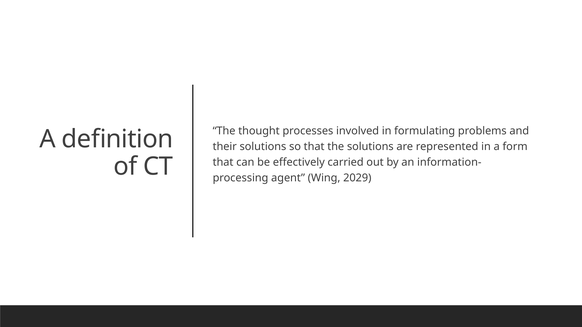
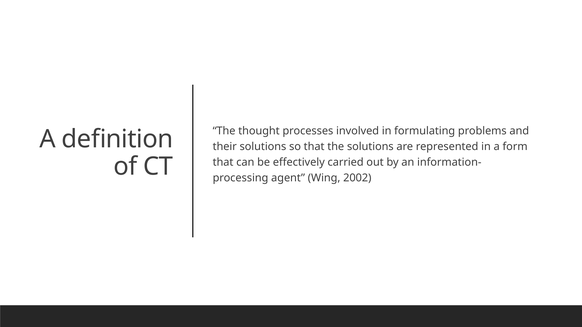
2029: 2029 -> 2002 (357, 178)
